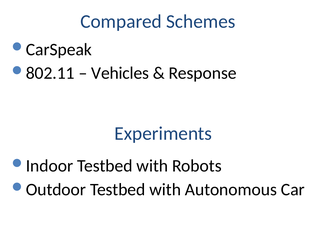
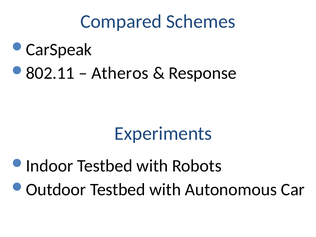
Vehicles: Vehicles -> Atheros (120, 73)
